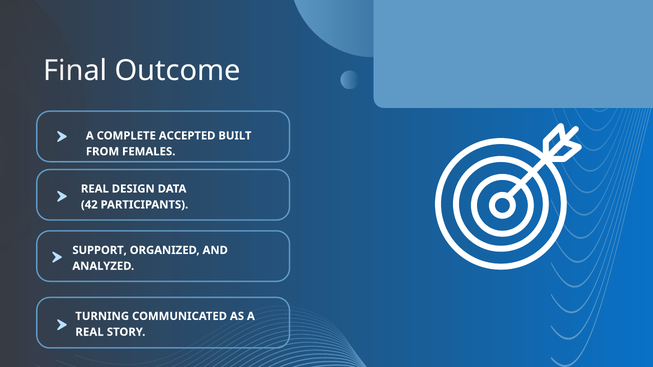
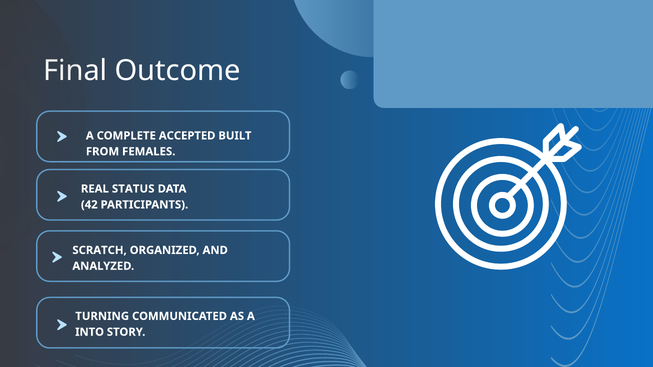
DESIGN: DESIGN -> STATUS (133, 189)
SUPPORT: SUPPORT -> SCRATCH (100, 250)
REAL: REAL -> INTO (90, 332)
